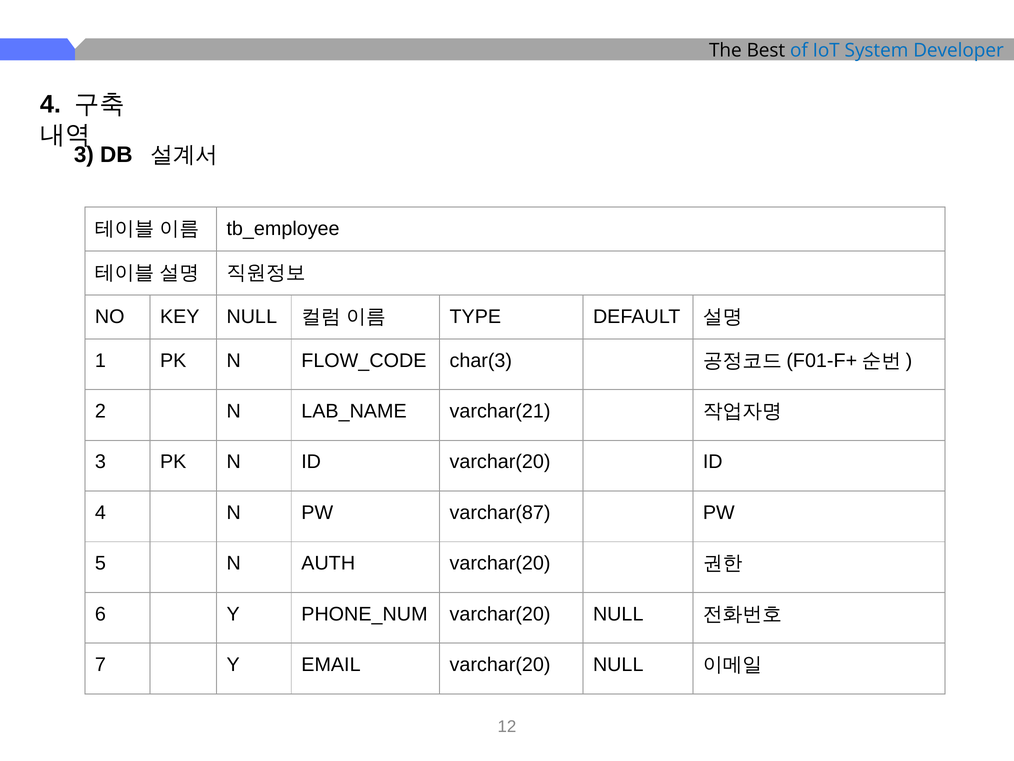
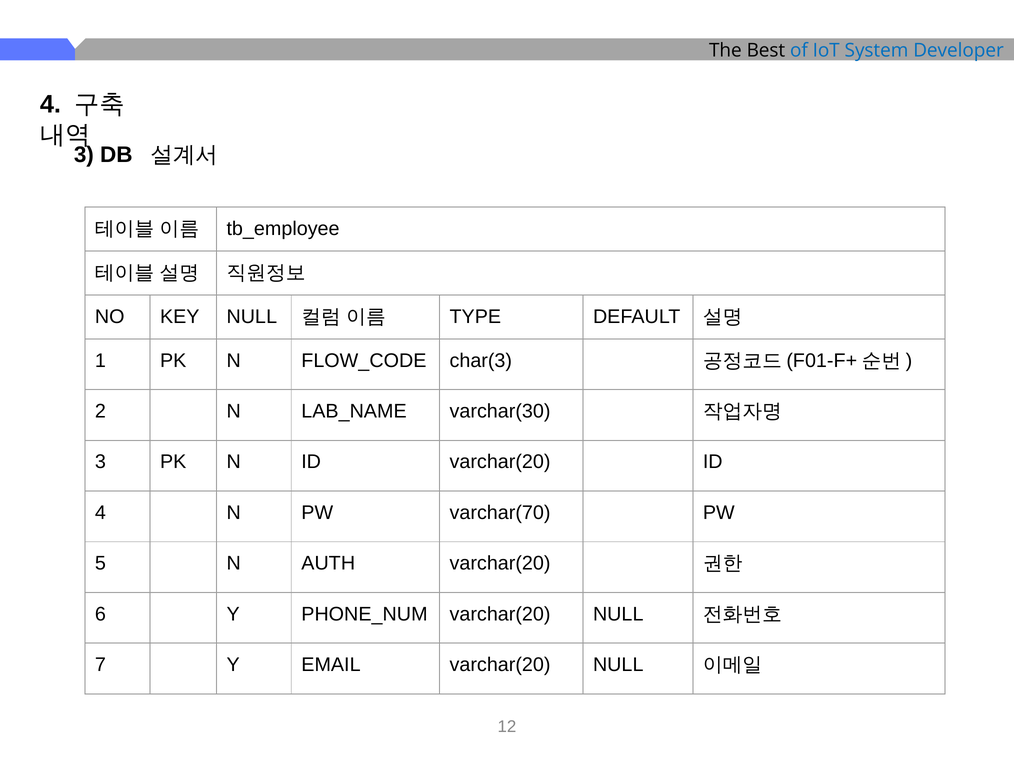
varchar(21: varchar(21 -> varchar(30 (500, 411)
varchar(87: varchar(87 -> varchar(70 (500, 512)
